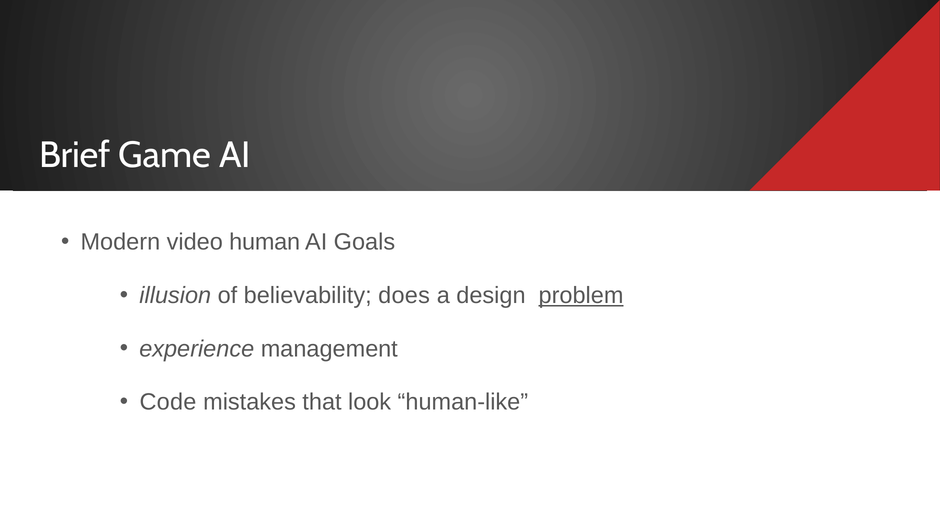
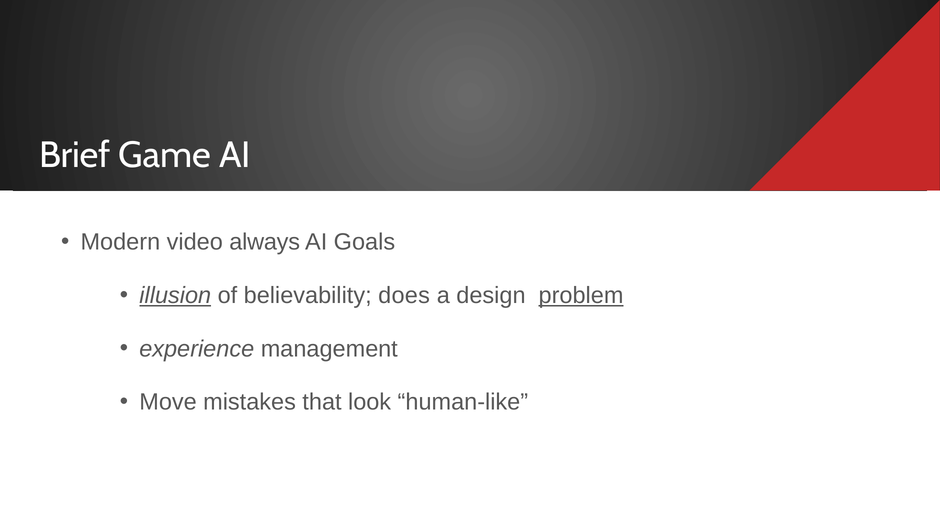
human: human -> always (265, 242)
illusion underline: none -> present (175, 295)
Code: Code -> Move (168, 402)
